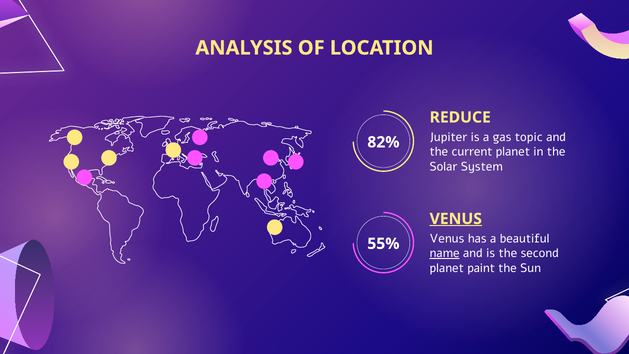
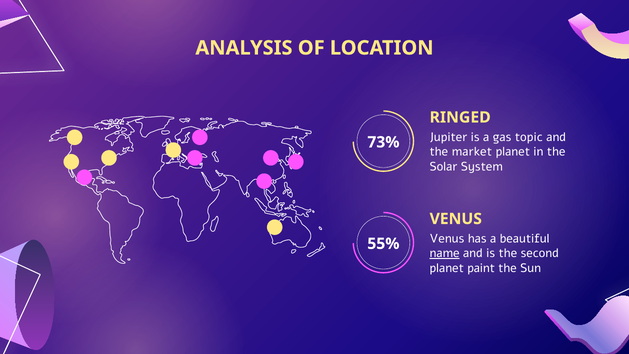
REDUCE: REDUCE -> RINGED (460, 117)
82%: 82% -> 73% (383, 142)
current: current -> market (472, 152)
VENUS underline: present -> none (456, 219)
